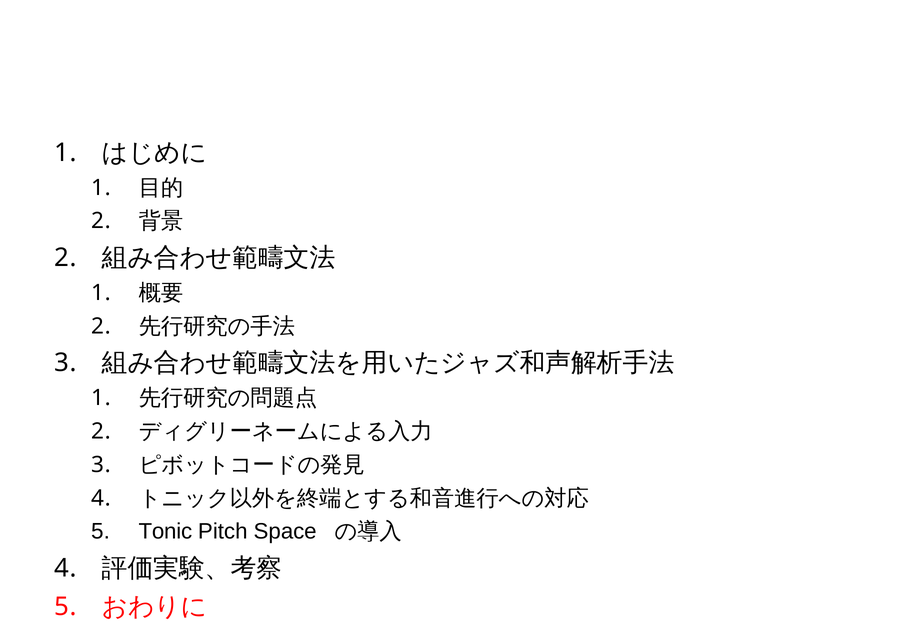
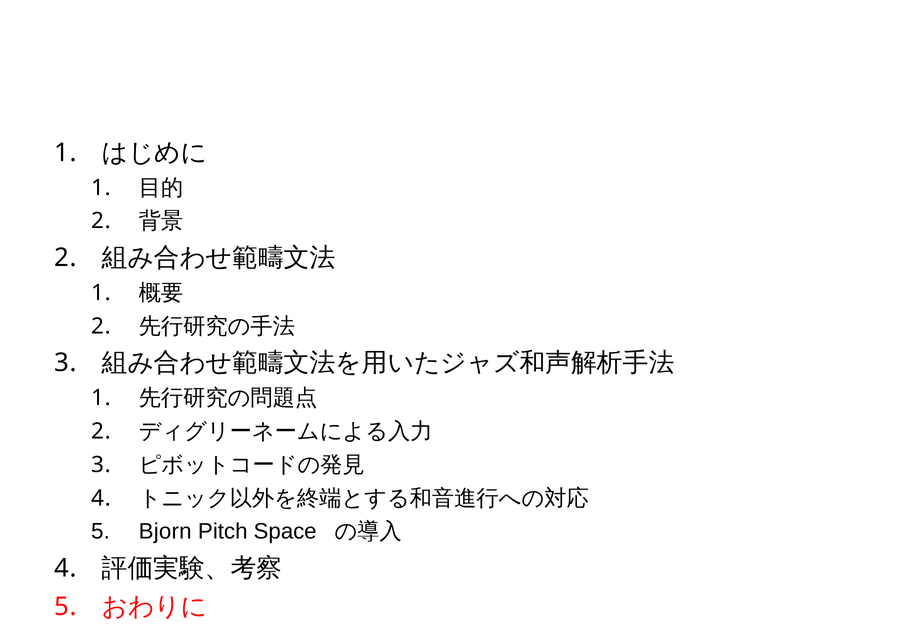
Tonic: Tonic -> Bjorn (165, 532)
